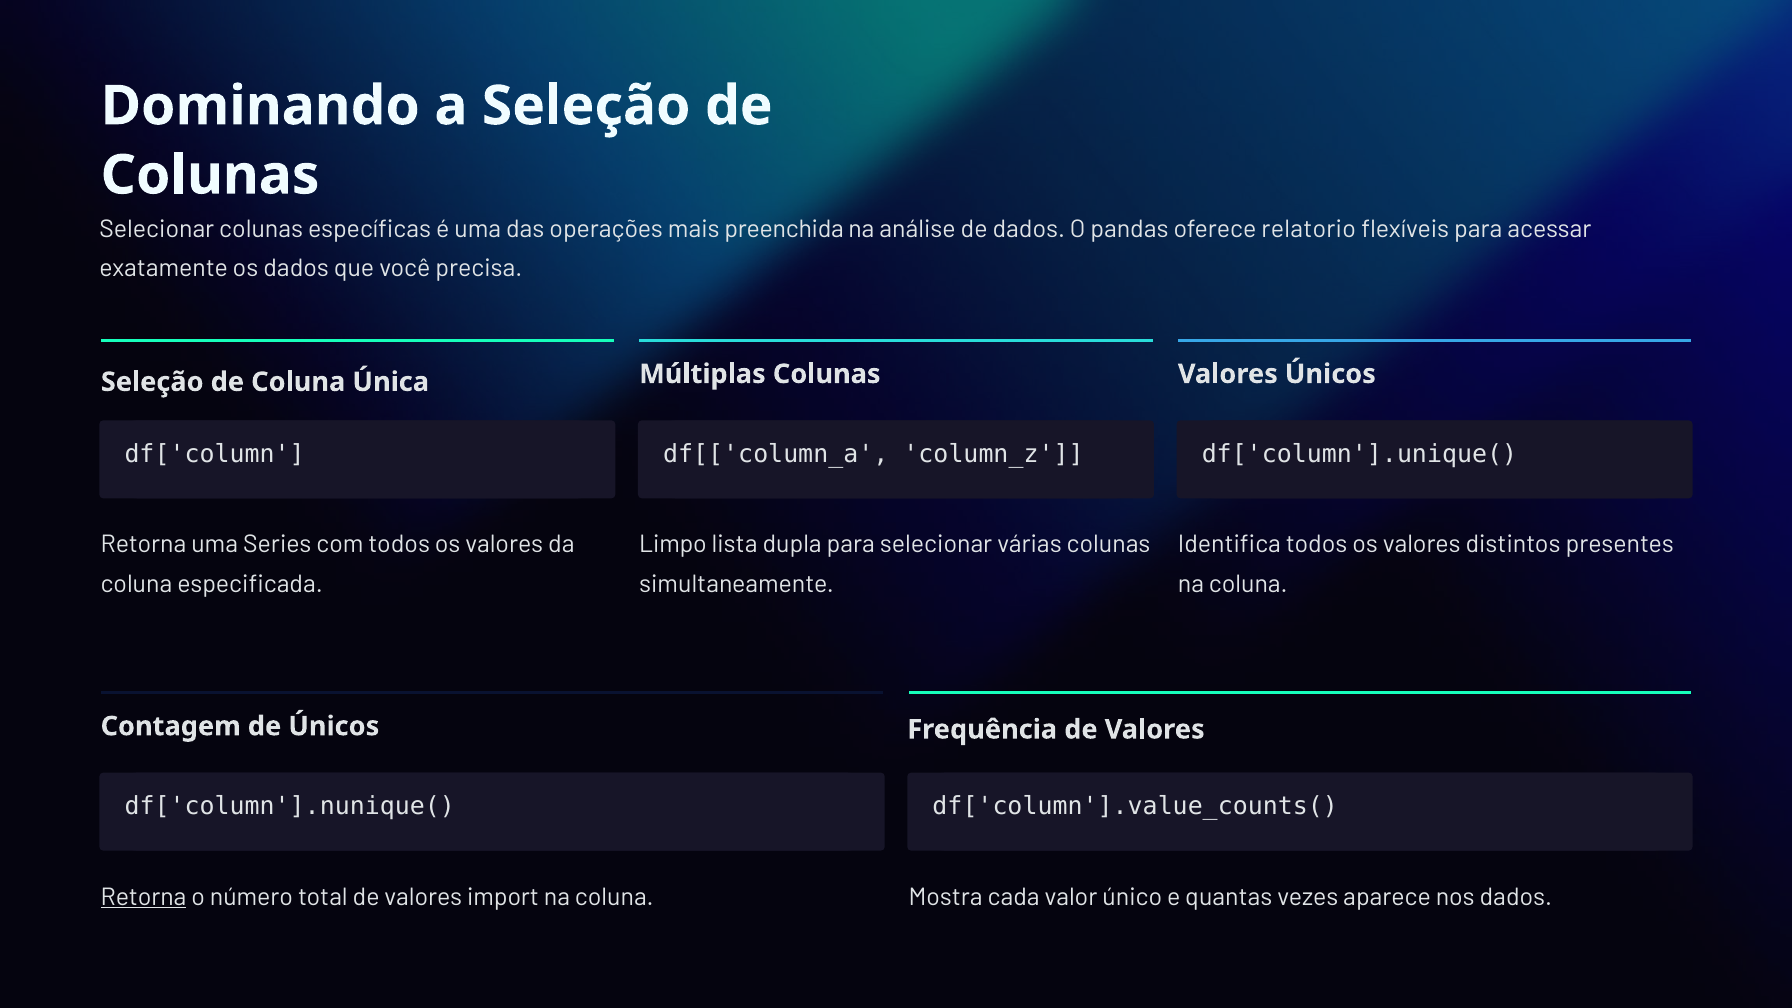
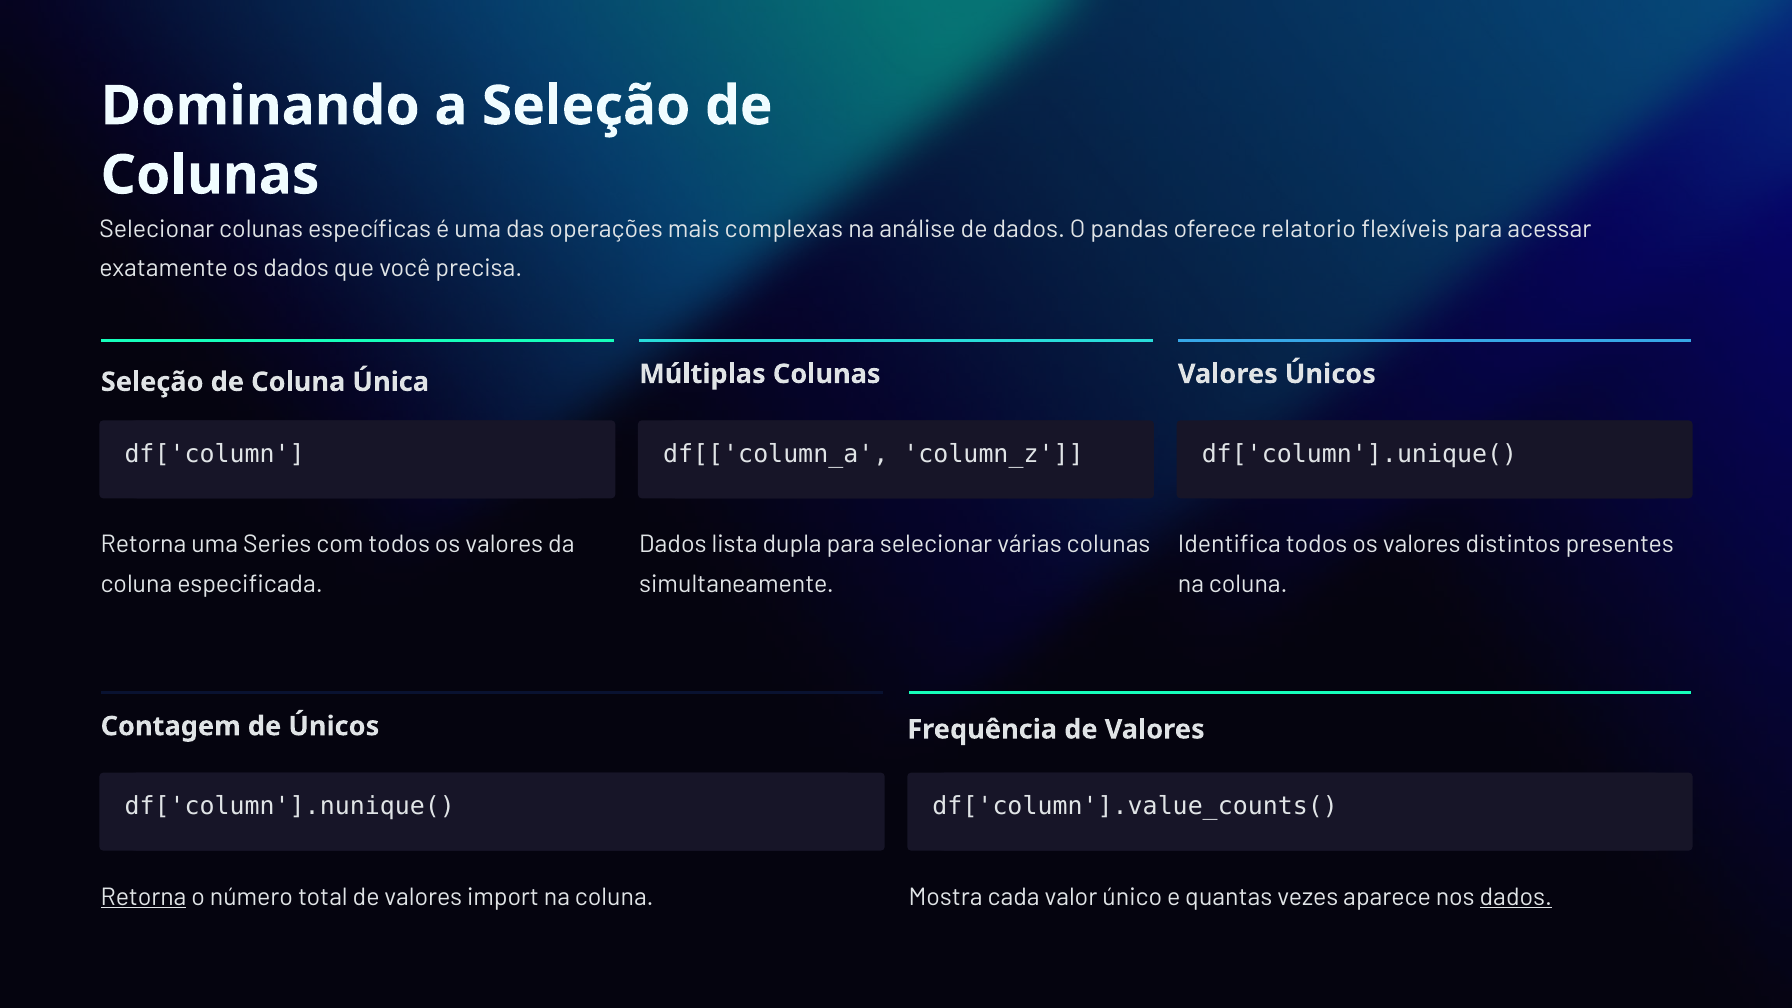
preenchida: preenchida -> complexas (784, 229)
Limpo: Limpo -> Dados (673, 545)
dados underline: none -> present (1516, 897)
